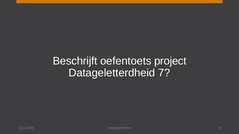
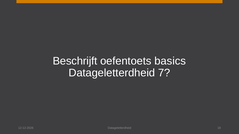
project: project -> basics (170, 61)
